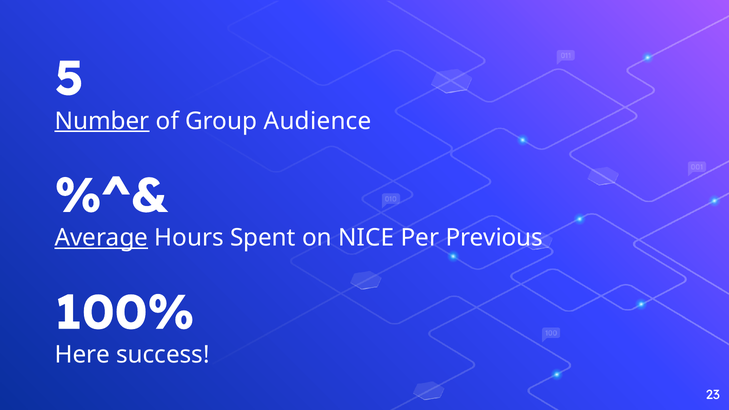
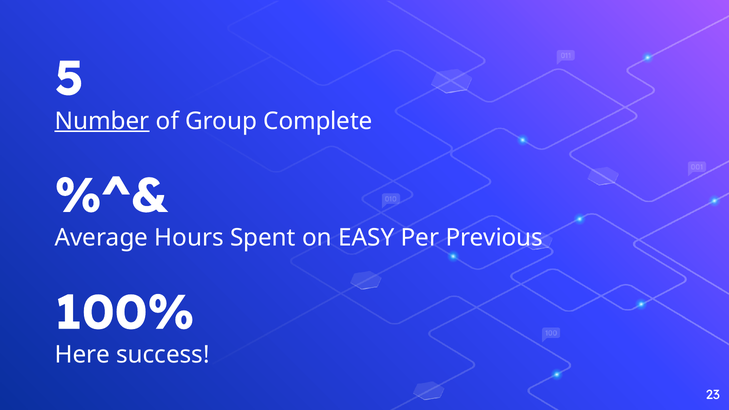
Audience: Audience -> Complete (318, 121)
Average underline: present -> none (101, 238)
NICE: NICE -> EASY (366, 238)
